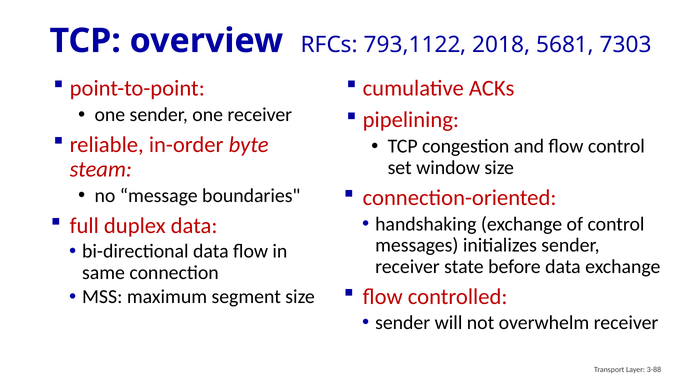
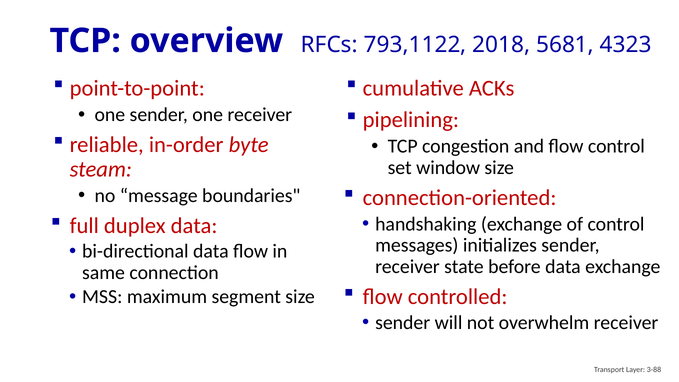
7303: 7303 -> 4323 (626, 45)
